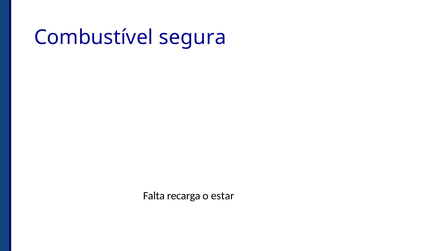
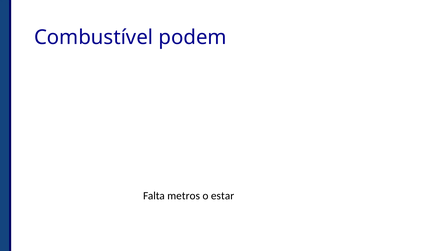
segura: segura -> podem (193, 37)
recarga: recarga -> metros (184, 196)
